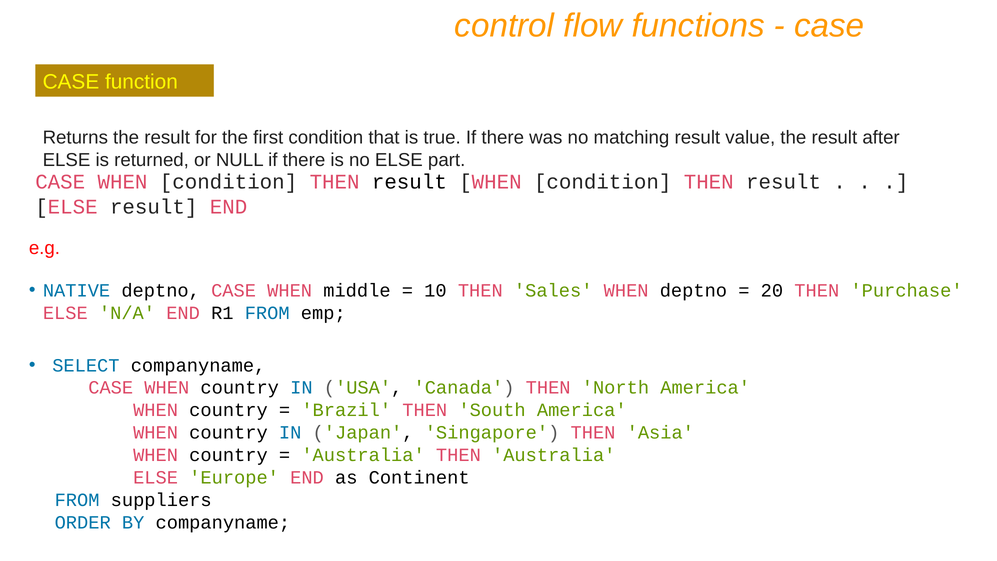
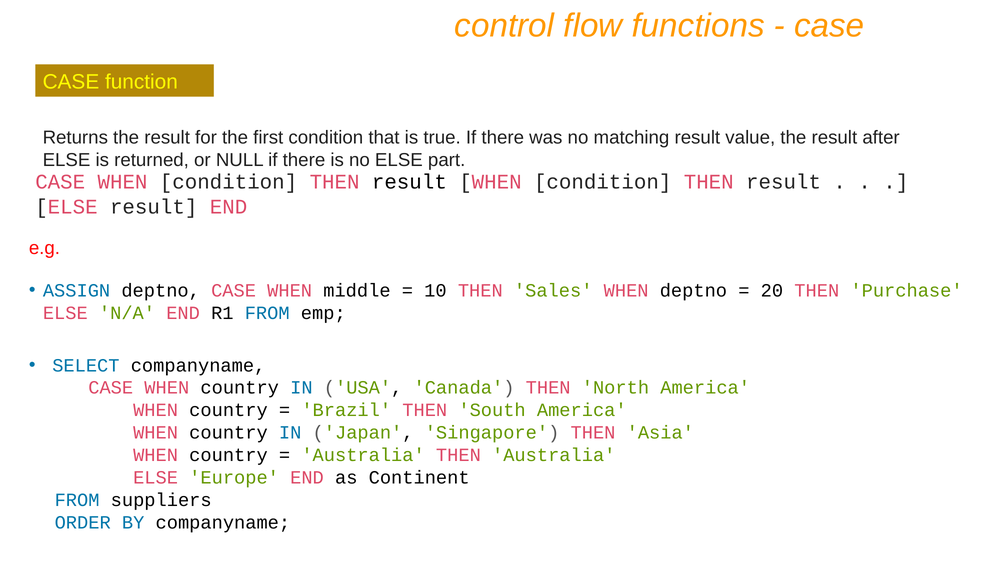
NATIVE: NATIVE -> ASSIGN (77, 291)
